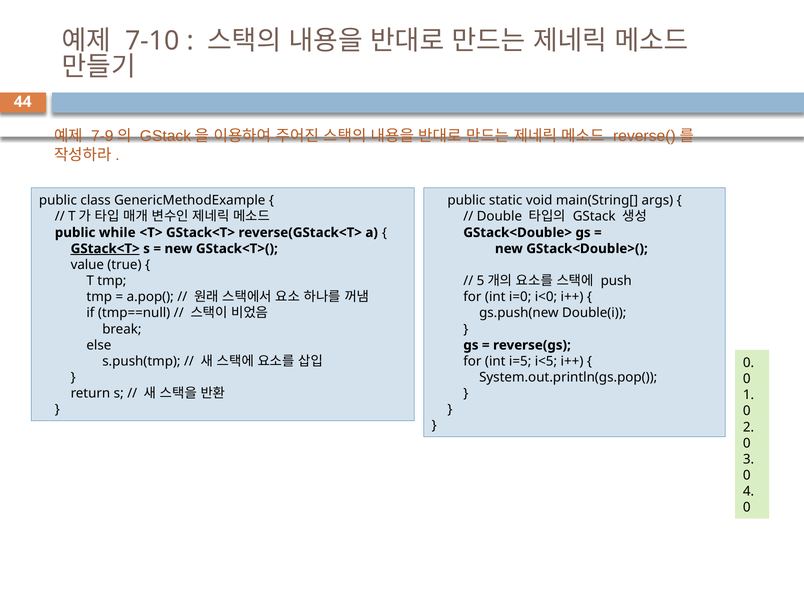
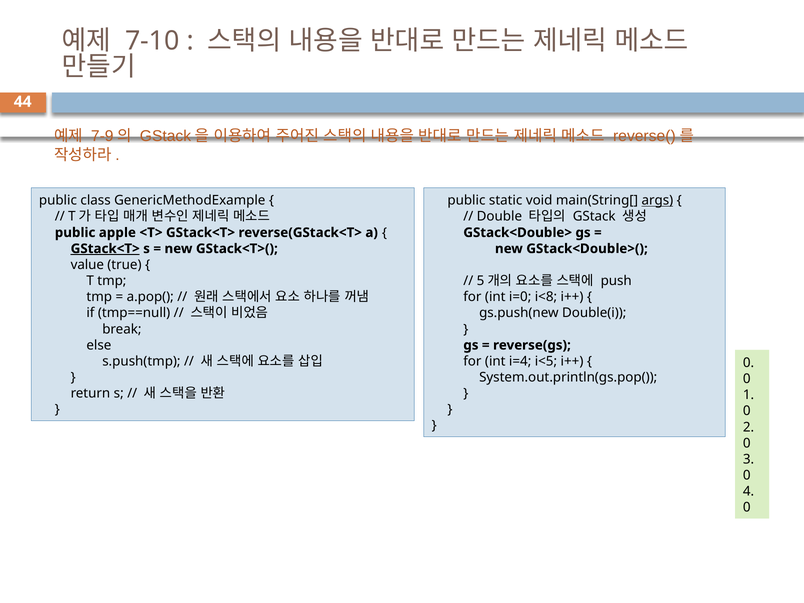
args underline: none -> present (657, 200)
while: while -> apple (117, 233)
i<0: i<0 -> i<8 (546, 297)
i=5: i=5 -> i=4 (520, 361)
